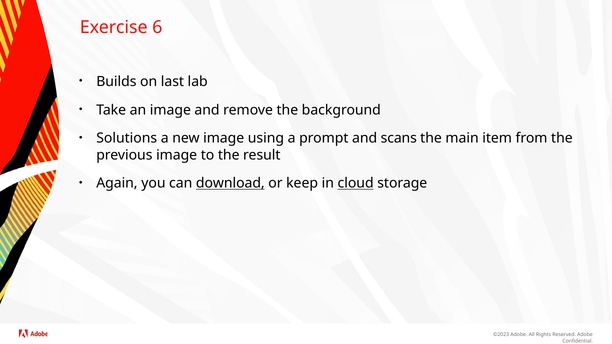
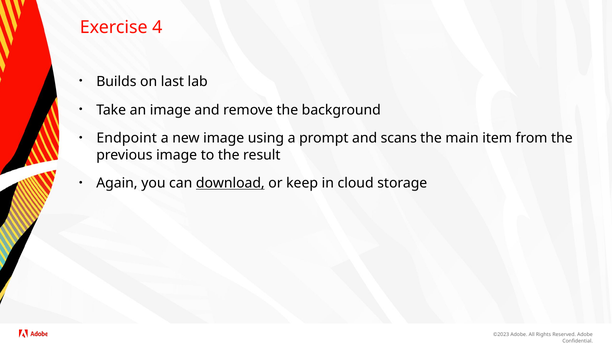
6: 6 -> 4 (157, 28)
Solutions: Solutions -> Endpoint (127, 138)
cloud underline: present -> none (356, 183)
